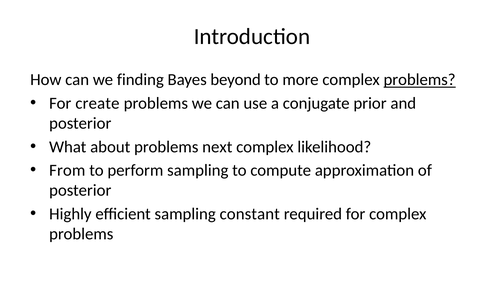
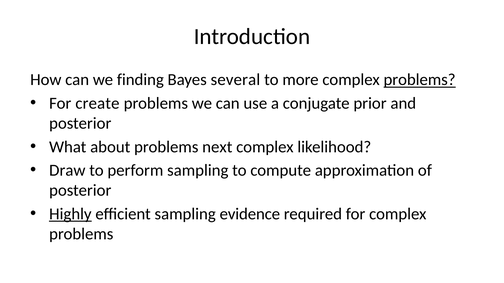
beyond: beyond -> several (235, 80)
From: From -> Draw (67, 171)
Highly underline: none -> present (70, 214)
constant: constant -> evidence (250, 214)
